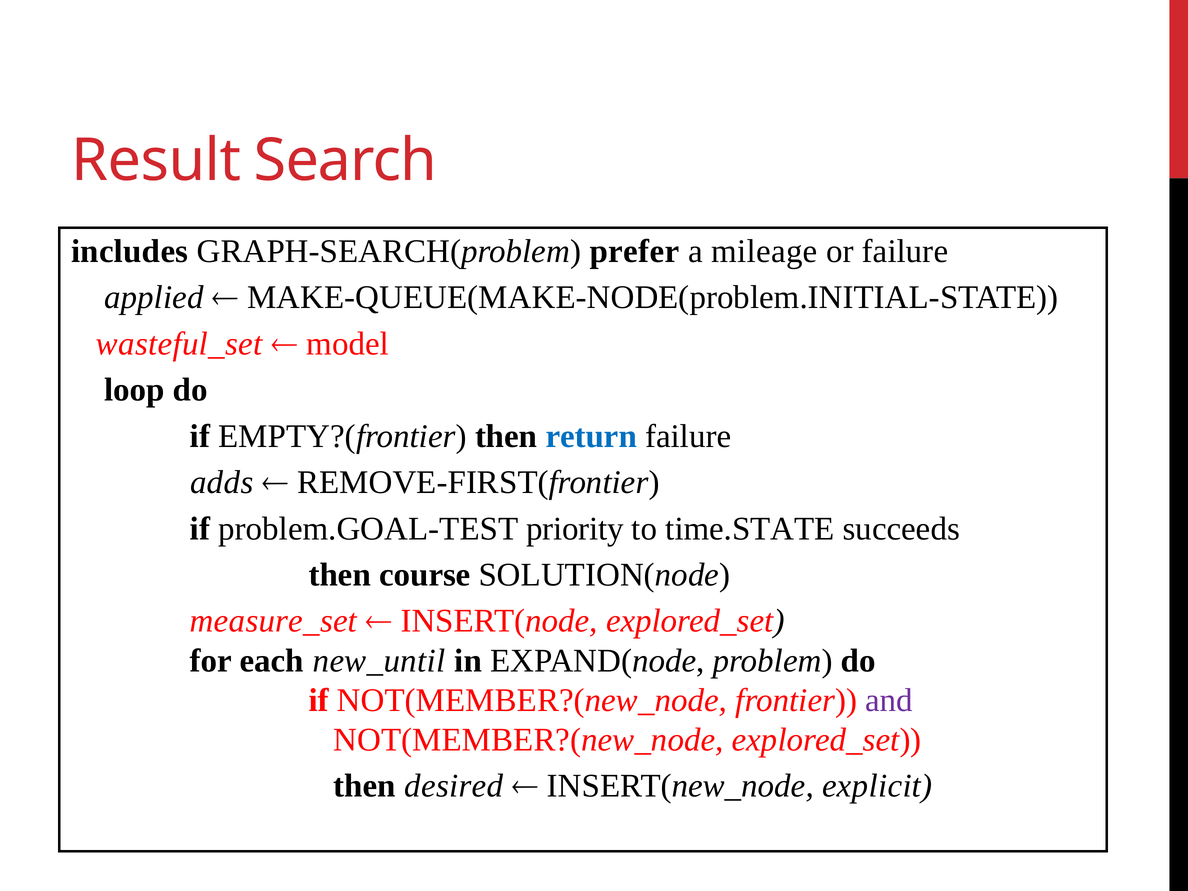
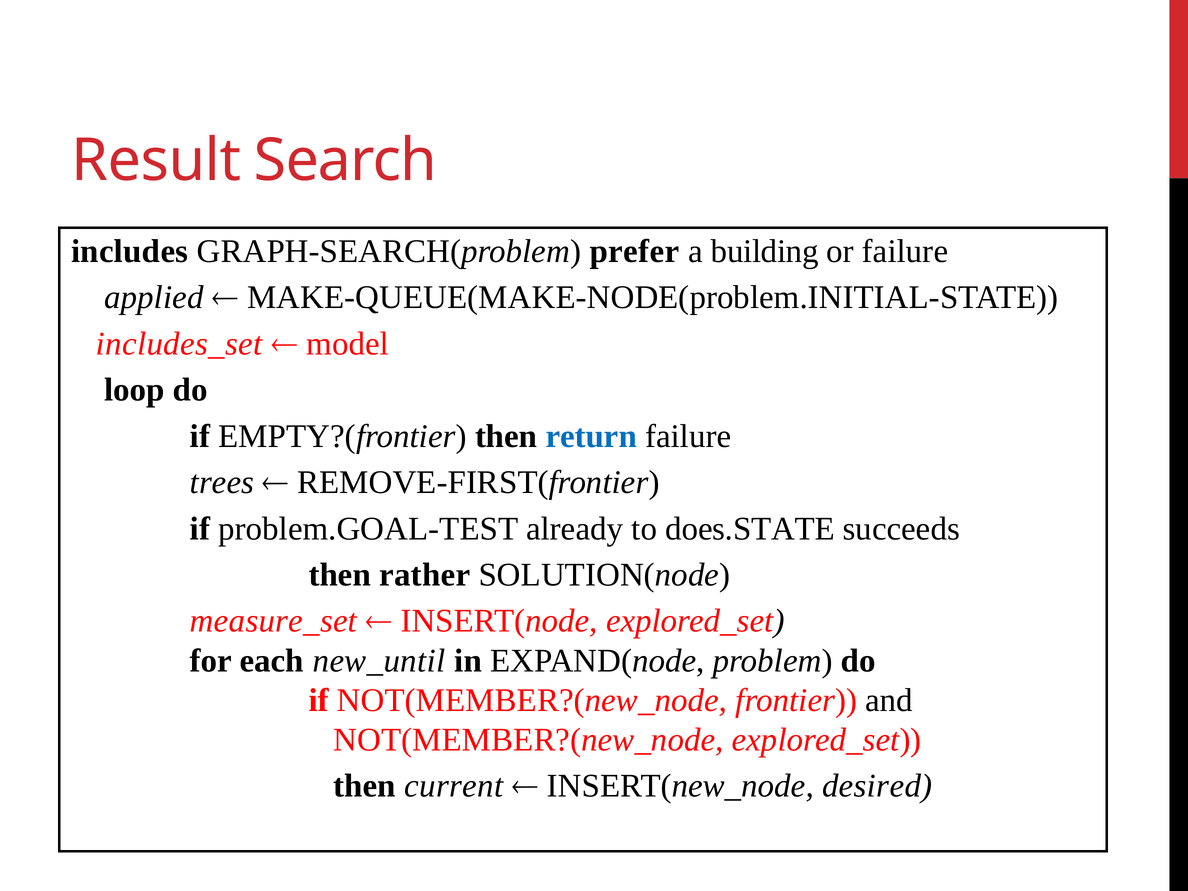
mileage: mileage -> building (765, 251)
wasteful_set: wasteful_set -> includes_set (179, 344)
adds: adds -> trees (222, 482)
priority: priority -> already (575, 529)
time.STATE: time.STATE -> does.STATE (750, 529)
course: course -> rather (425, 575)
and colour: purple -> black (889, 700)
desired: desired -> current (454, 786)
explicit: explicit -> desired (877, 786)
